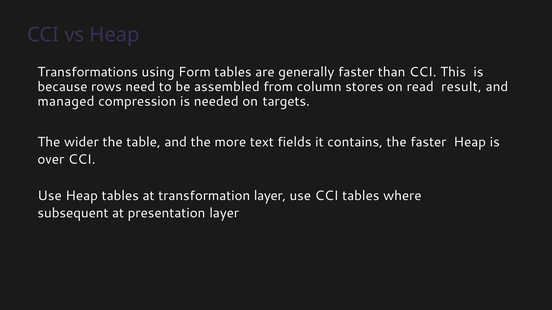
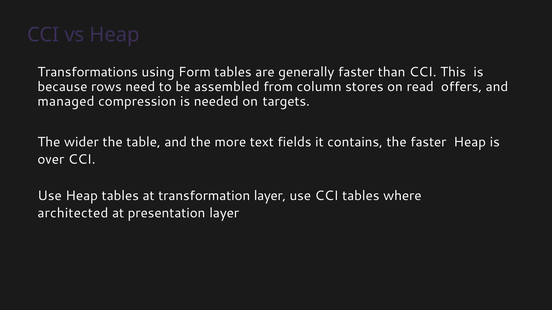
result: result -> offers (462, 87)
subsequent: subsequent -> architected (73, 213)
